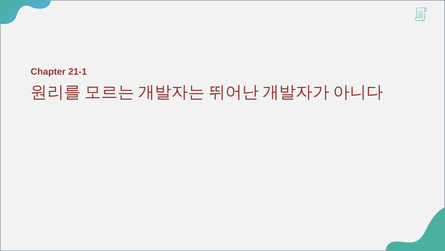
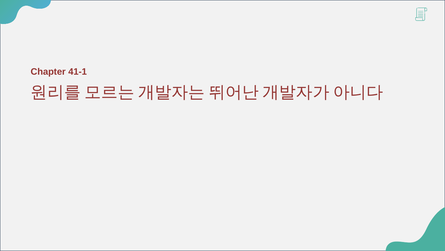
21-1: 21-1 -> 41-1 (78, 71)
